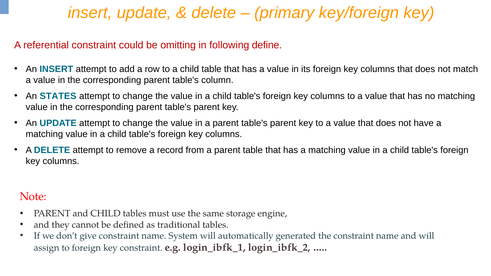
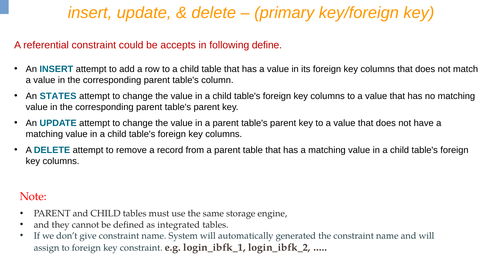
omitting: omitting -> accepts (178, 45)
traditional: traditional -> integrated (179, 225)
